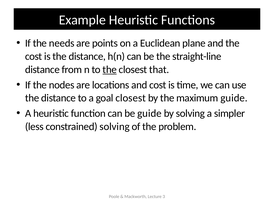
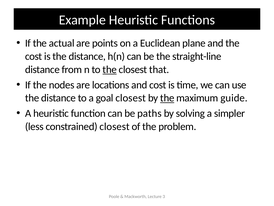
needs: needs -> actual (62, 43)
the underline: none -> present (167, 98)
be guide: guide -> paths (149, 113)
constrained solving: solving -> closest (115, 126)
